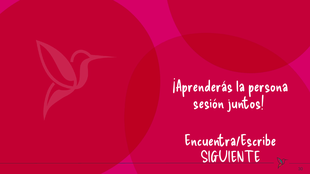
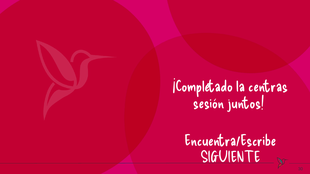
¡Aprenderás: ¡Aprenderás -> ¡Completado (203, 87)
persona: persona -> centras (268, 87)
